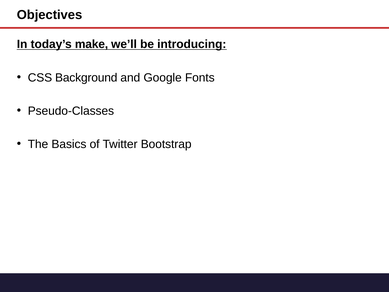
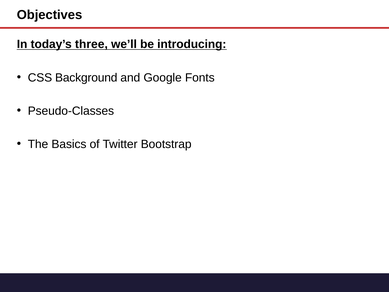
make: make -> three (91, 44)
